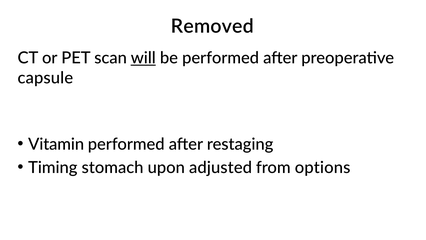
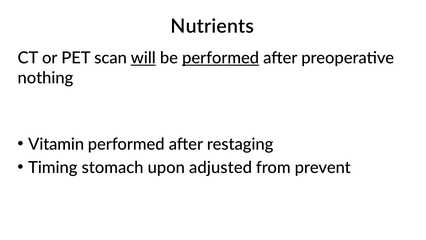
Removed: Removed -> Nutrients (212, 26)
performed underline: none -> present (221, 58)
capsule: capsule -> nothing (45, 78)
options: options -> prevent (323, 167)
